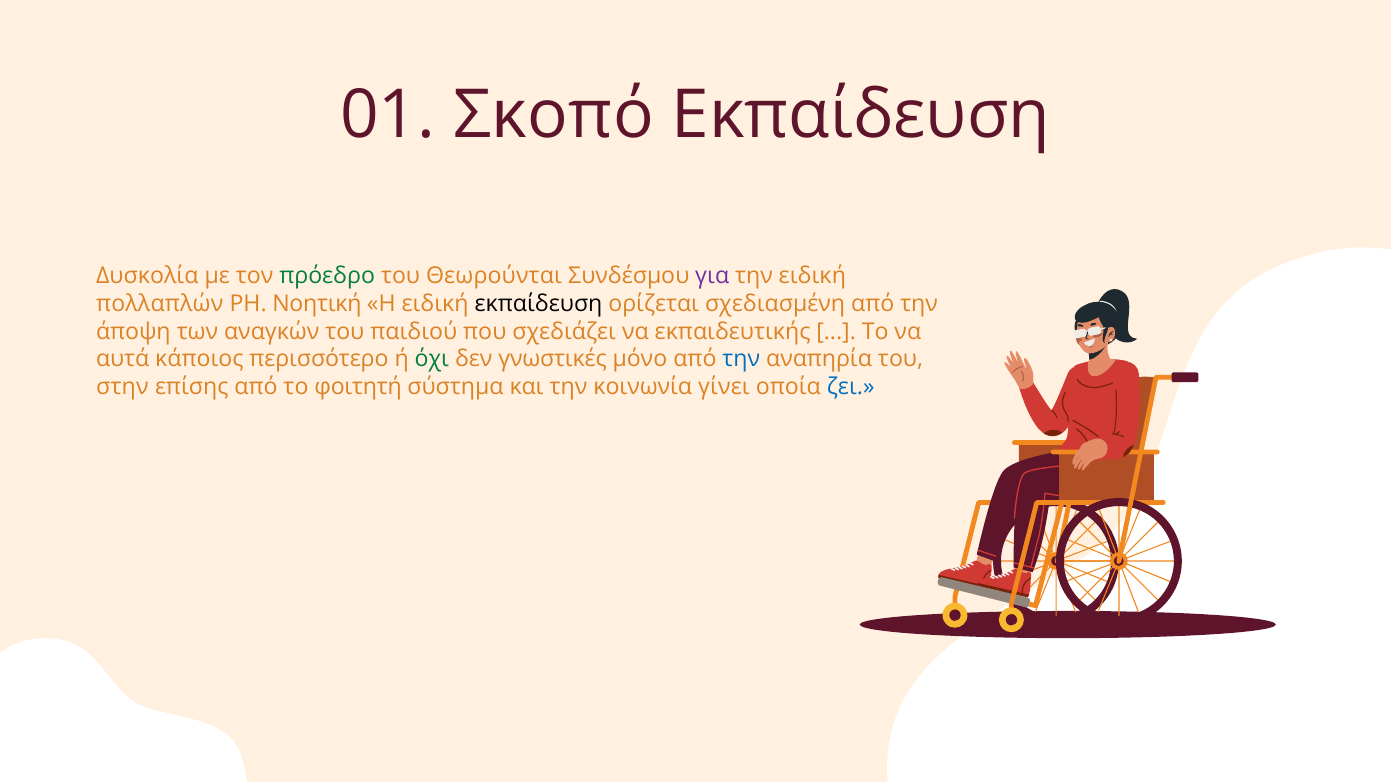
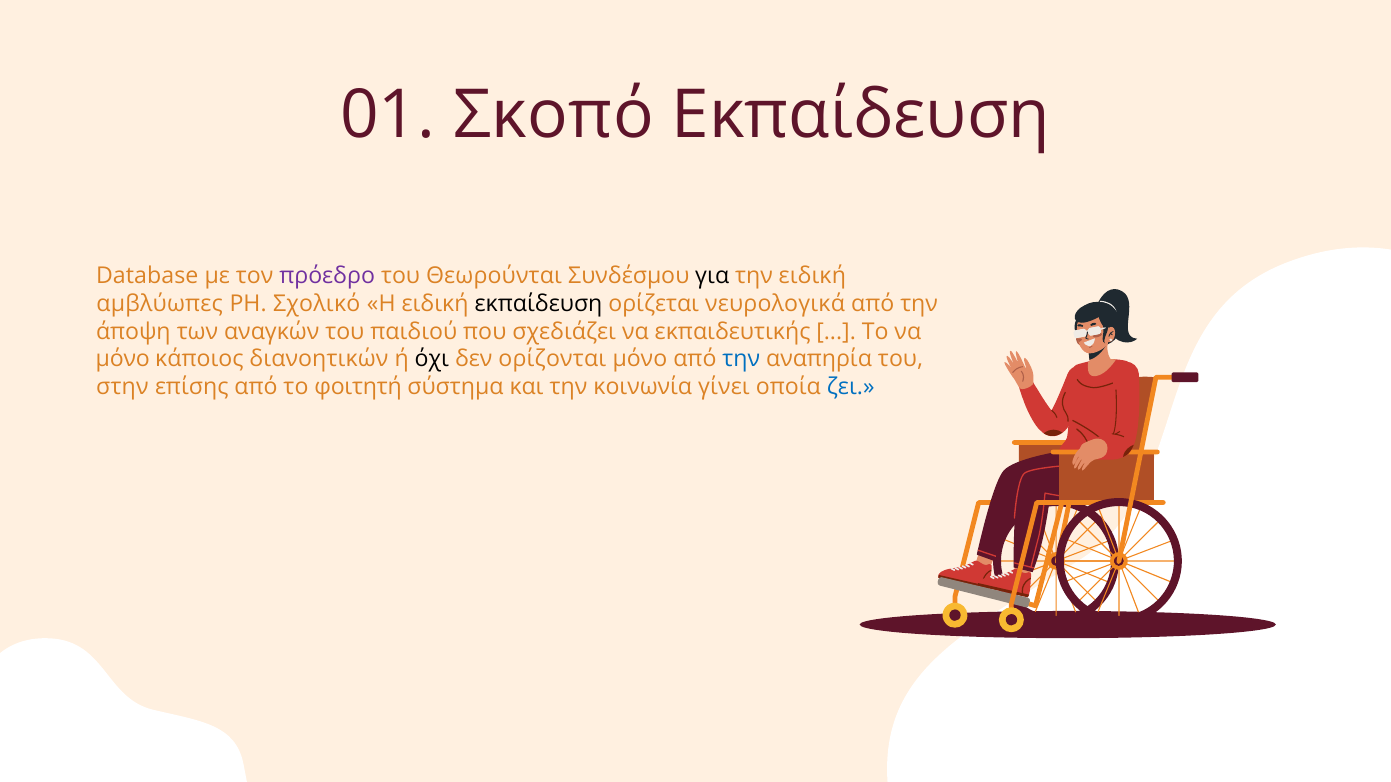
Δυσκολία: Δυσκολία -> Database (147, 276)
πρόεδρο colour: green -> purple (327, 276)
για colour: purple -> black (712, 276)
πολλαπλών: πολλαπλών -> αμβλύωπες (160, 304)
Νοητική: Νοητική -> Σχολικό (317, 304)
σχεδιασμένη: σχεδιασμένη -> νευρολογικά (775, 304)
αυτά: αυτά -> μόνο (123, 359)
περισσότερο: περισσότερο -> διανοητικών (319, 359)
όχι colour: green -> black (432, 359)
γνωστικές: γνωστικές -> ορίζονται (552, 359)
